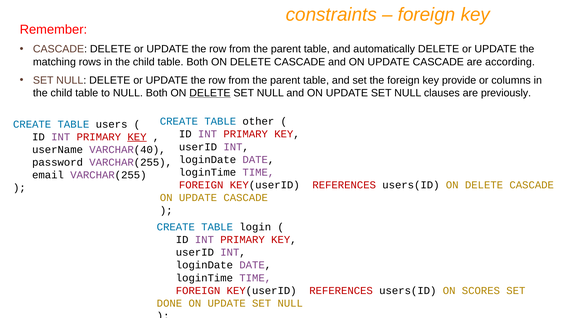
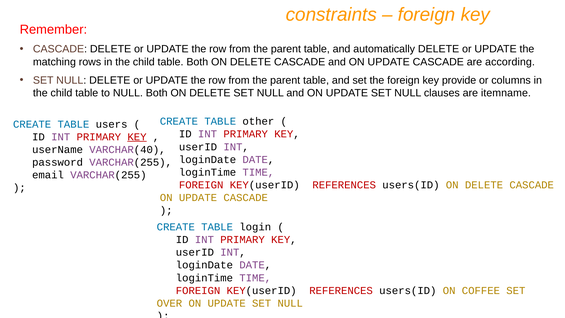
DELETE underline: present -> none (210, 93)
previously: previously -> itemname (506, 93)
SCORES: SCORES -> COFFEE (481, 290)
DONE: DONE -> OVER (169, 303)
